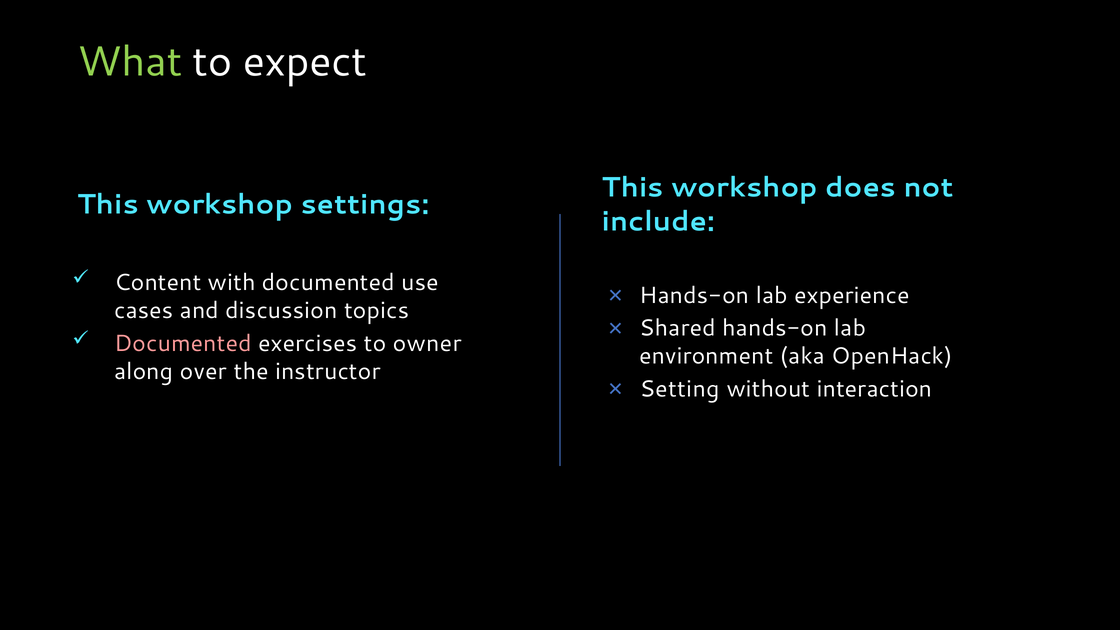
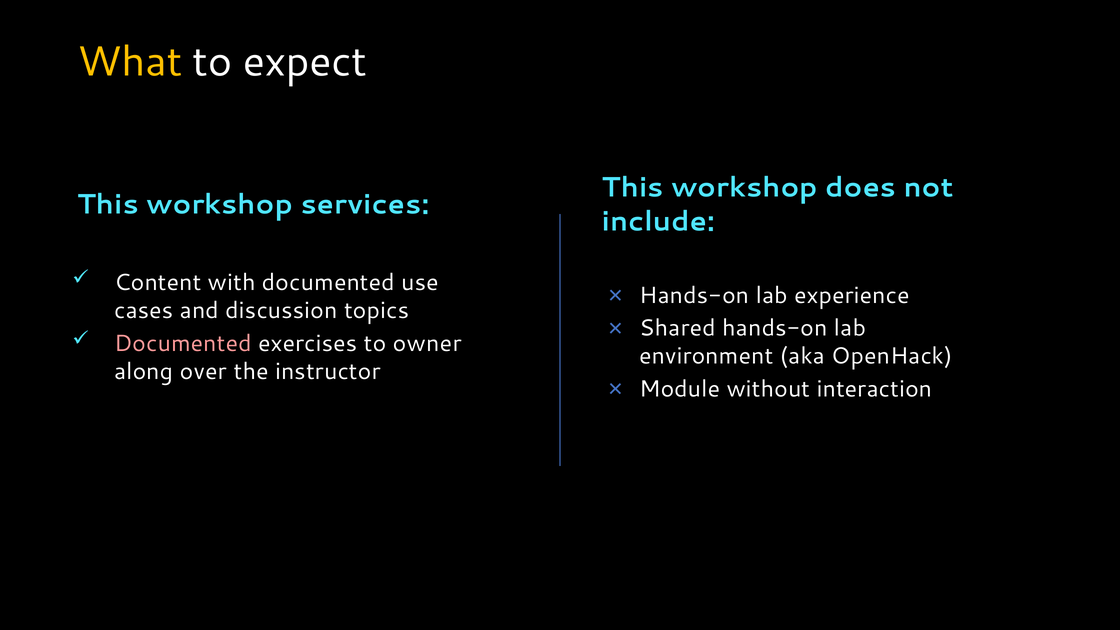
What colour: light green -> yellow (130, 62)
settings: settings -> services (365, 204)
Setting: Setting -> Module (680, 389)
